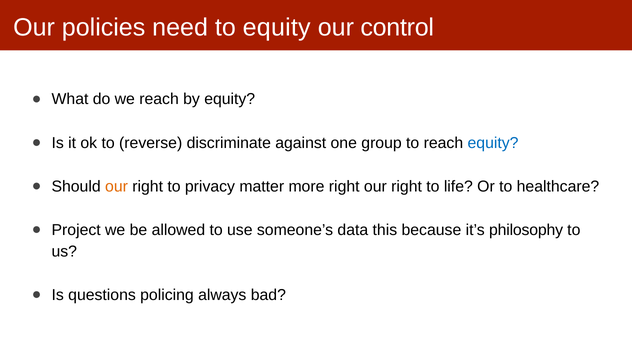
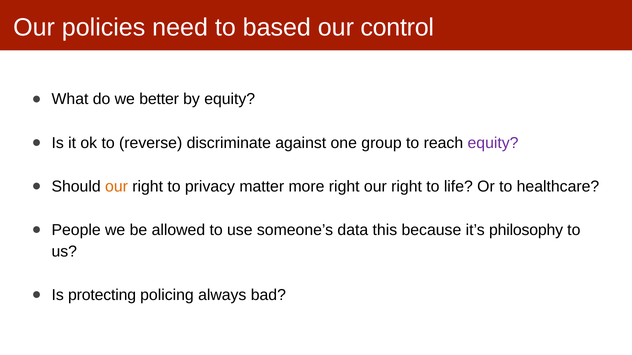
to equity: equity -> based (277, 28)
we reach: reach -> better (159, 99)
equity colour: blue -> purple (493, 143)
Project: Project -> People (76, 230)
questions: questions -> protecting (102, 296)
